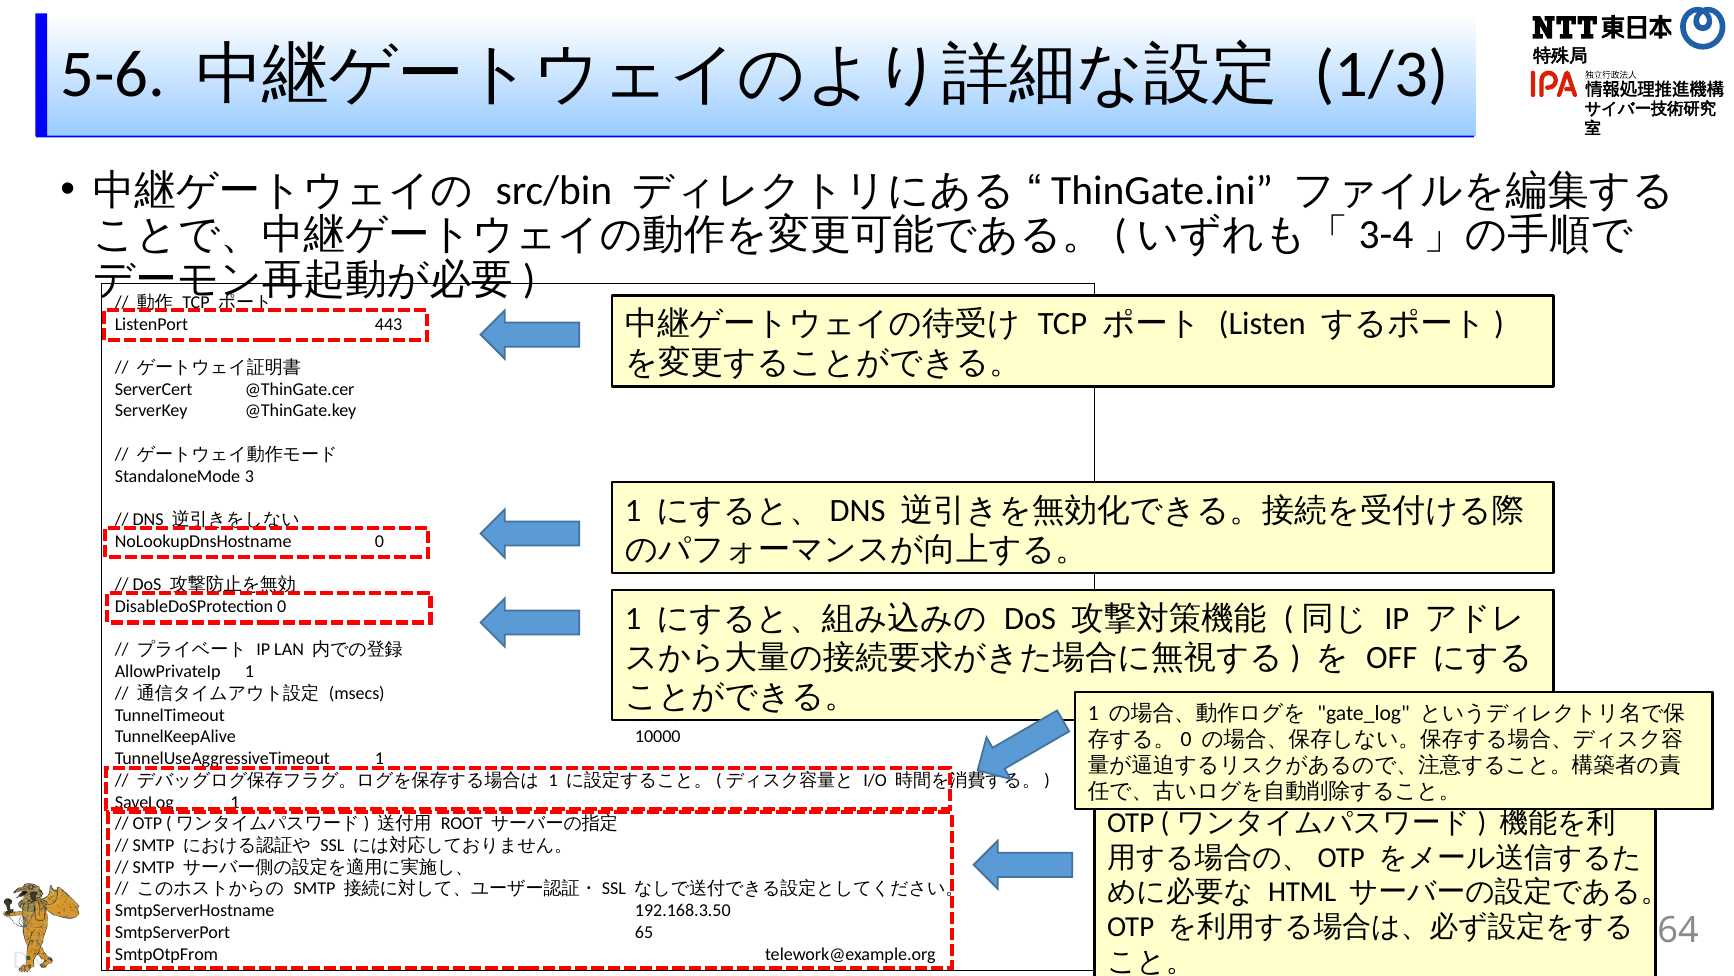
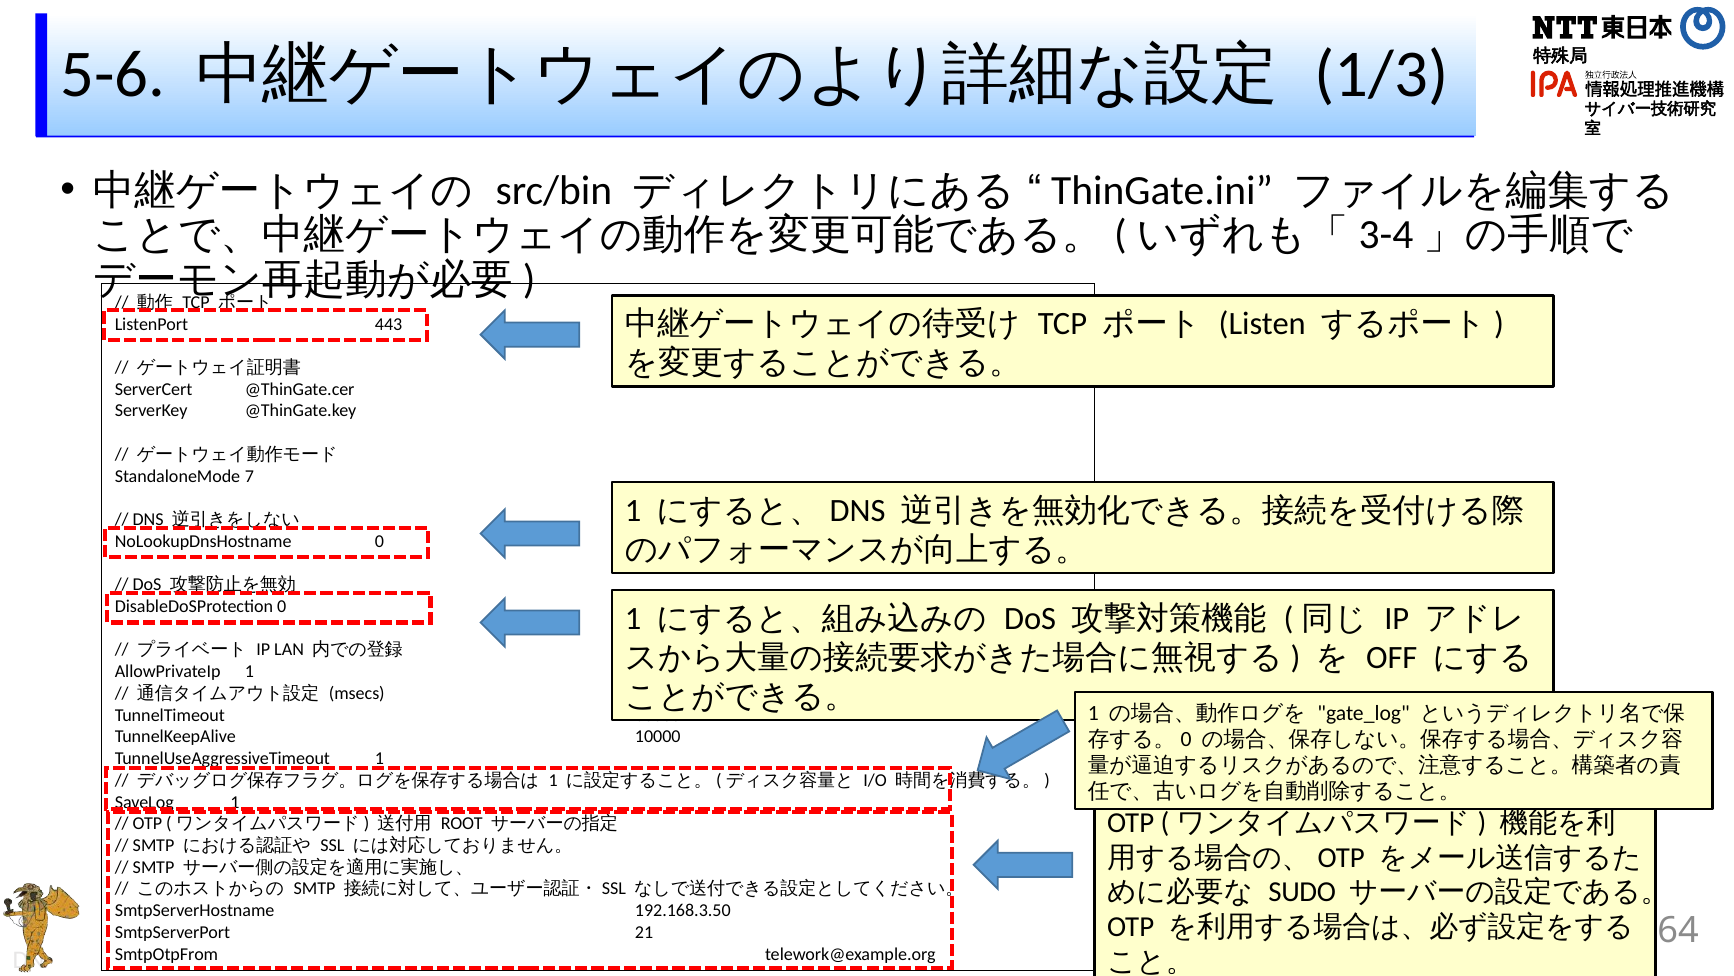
3: 3 -> 7 (249, 476)
HTML: HTML -> SUDO (1302, 892)
65: 65 -> 21 (644, 932)
